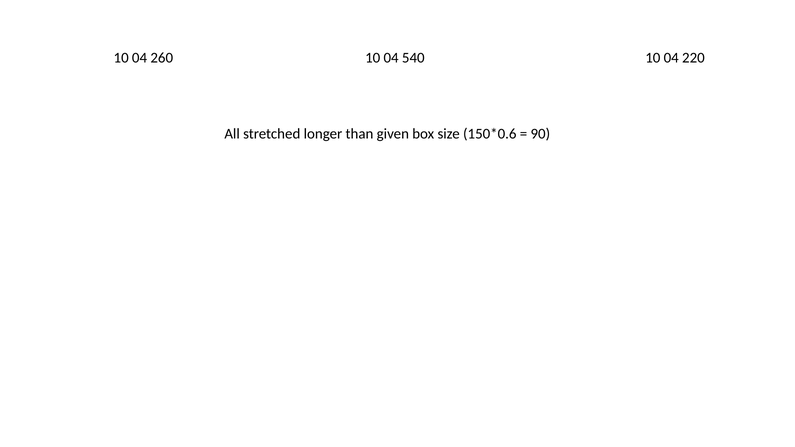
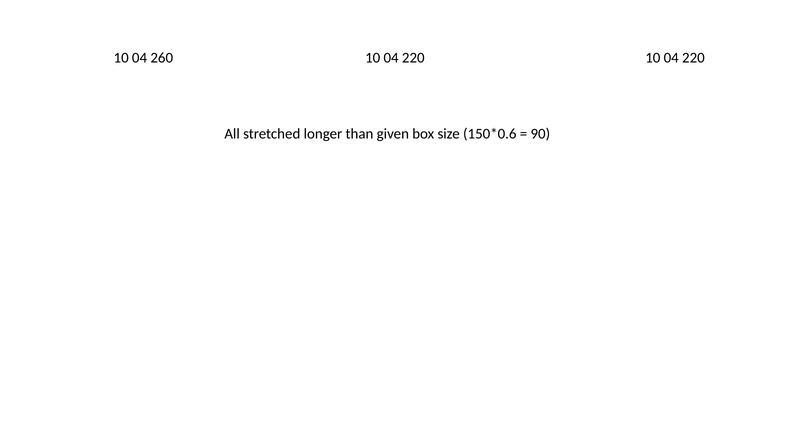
260 10 04 540: 540 -> 220 (413, 58)
